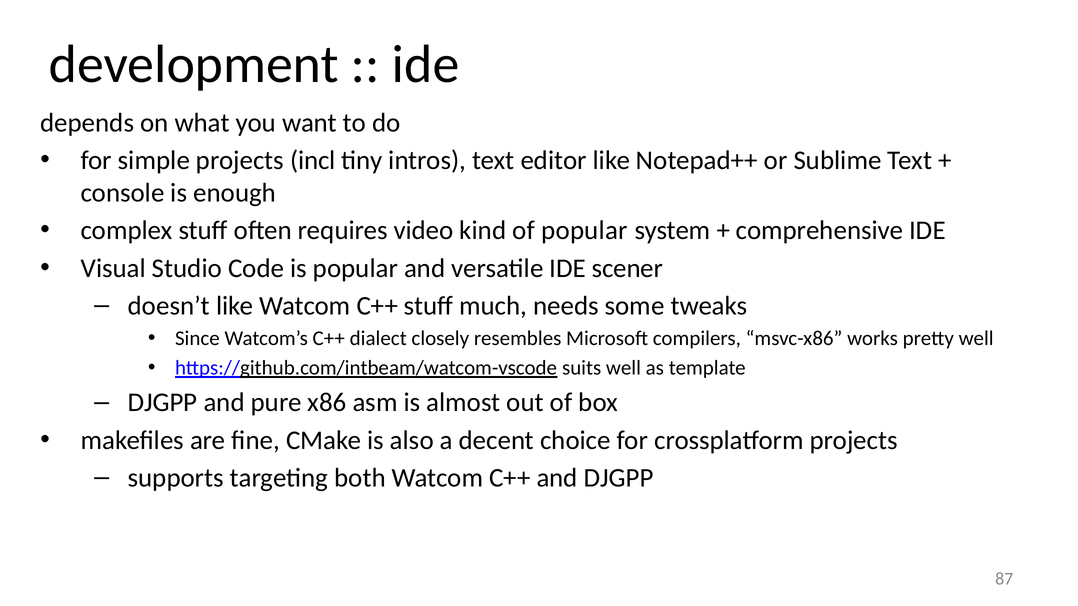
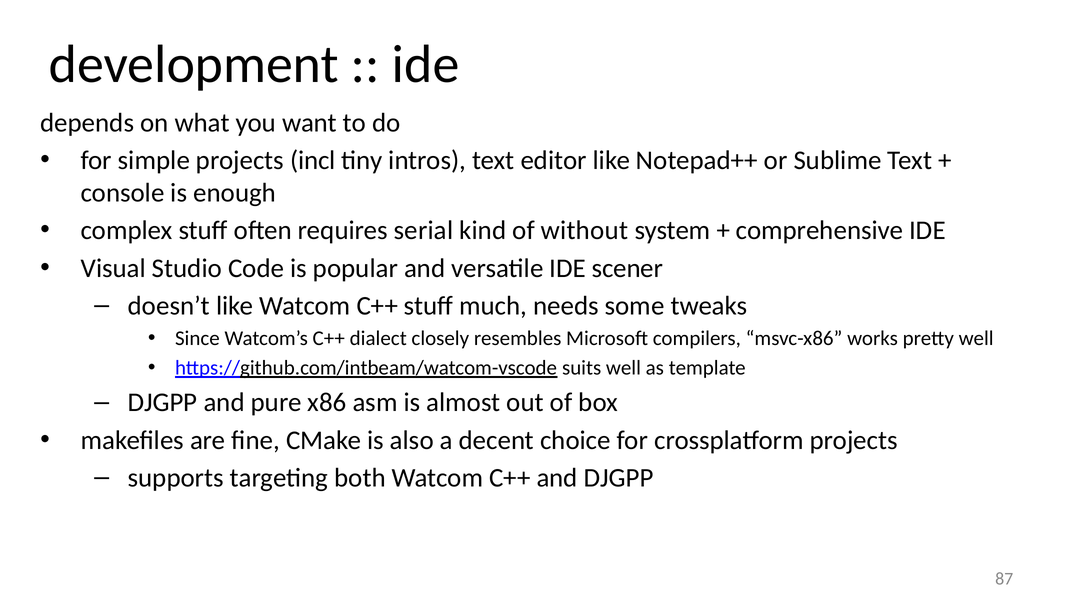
video: video -> serial (423, 231)
of popular: popular -> without (584, 231)
